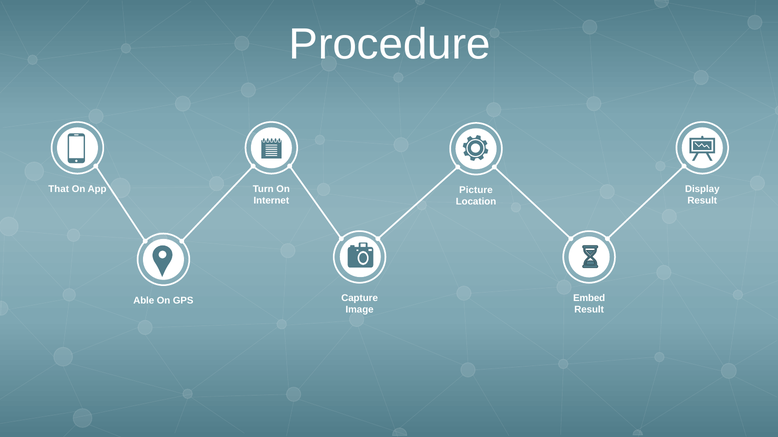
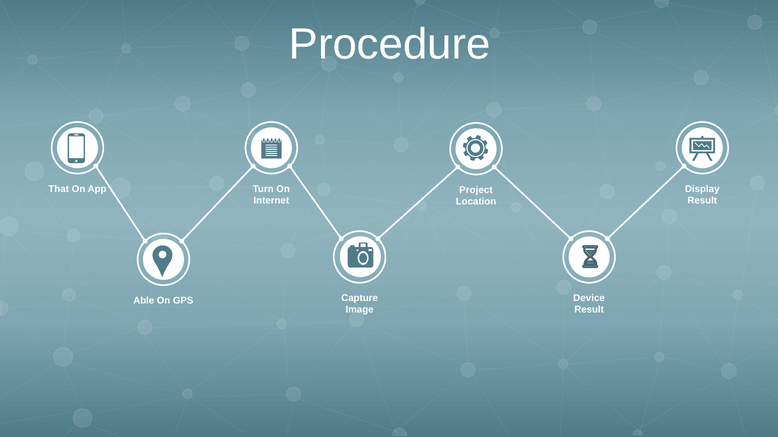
Picture: Picture -> Project (476, 190)
Embed: Embed -> Device (589, 298)
